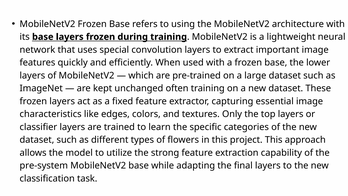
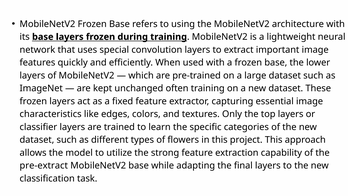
pre-system: pre-system -> pre-extract (44, 165)
